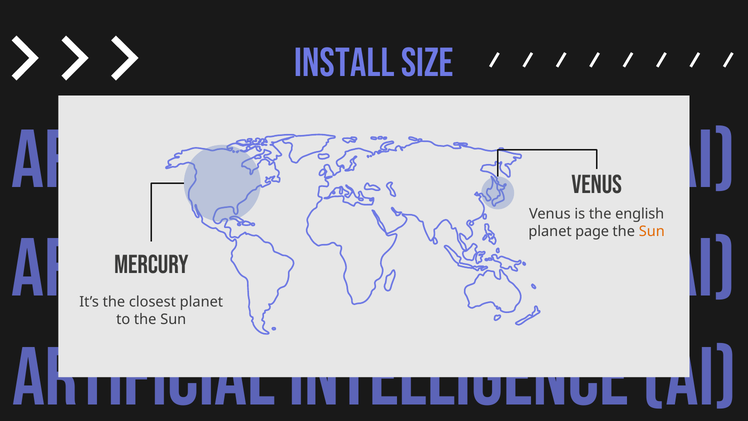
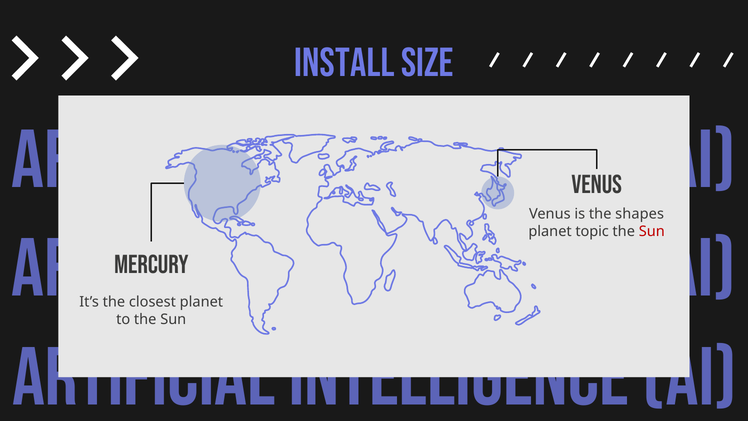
english: english -> shapes (640, 214)
page: page -> topic (592, 231)
Sun colour: orange -> red (652, 231)
